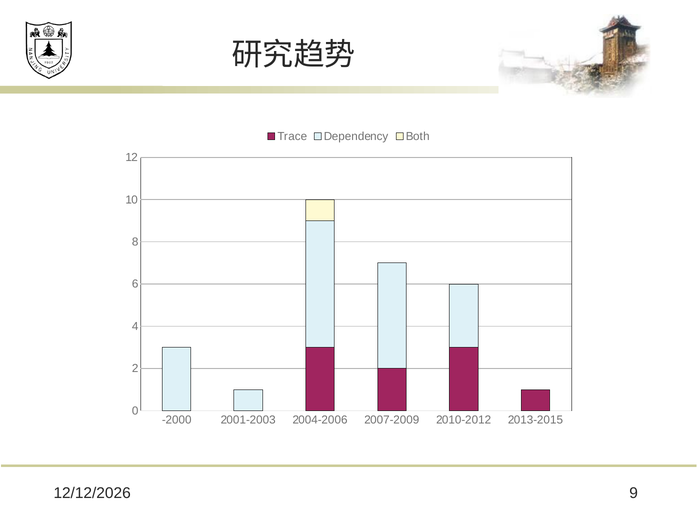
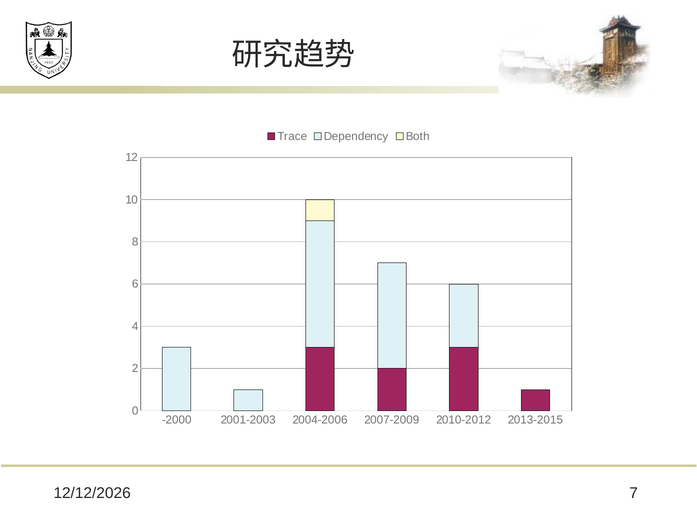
9: 9 -> 7 (634, 493)
